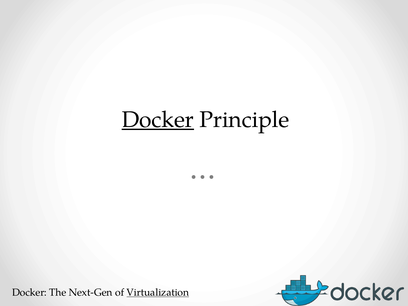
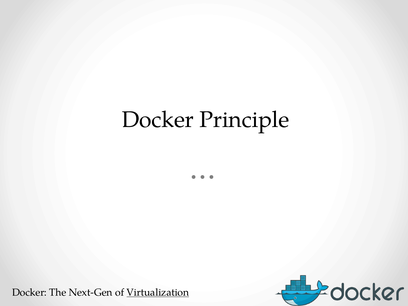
Docker underline: present -> none (158, 120)
